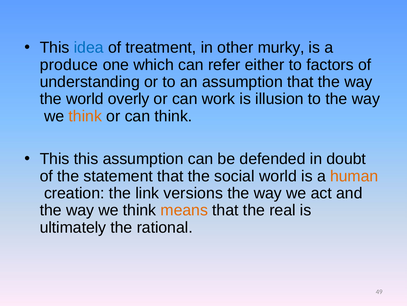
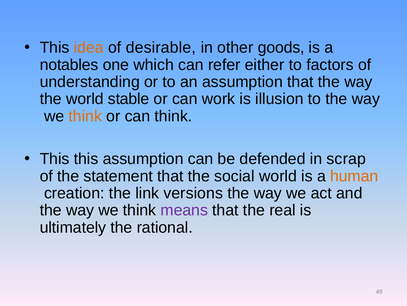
idea colour: blue -> orange (89, 48)
treatment: treatment -> desirable (161, 48)
murky: murky -> goods (281, 48)
produce: produce -> notables (69, 65)
overly: overly -> stable (129, 99)
doubt: doubt -> scrap (346, 159)
means colour: orange -> purple (184, 210)
